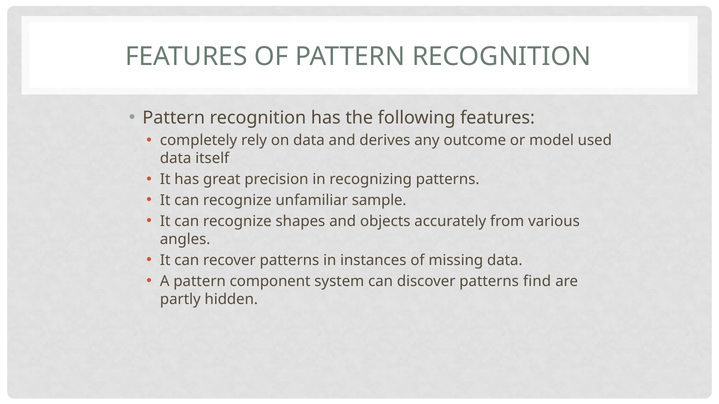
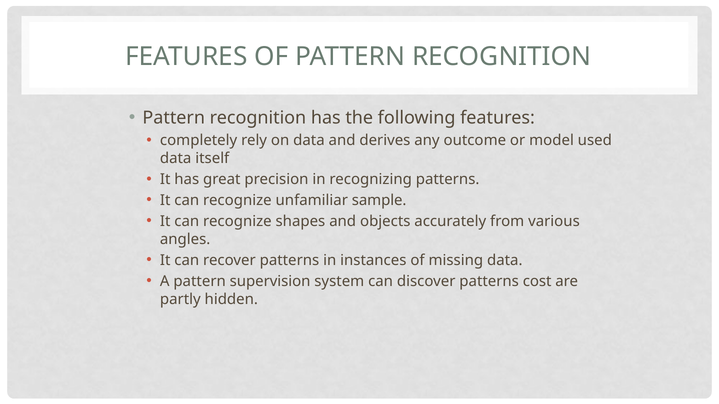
component: component -> supervision (270, 281)
find: find -> cost (537, 281)
